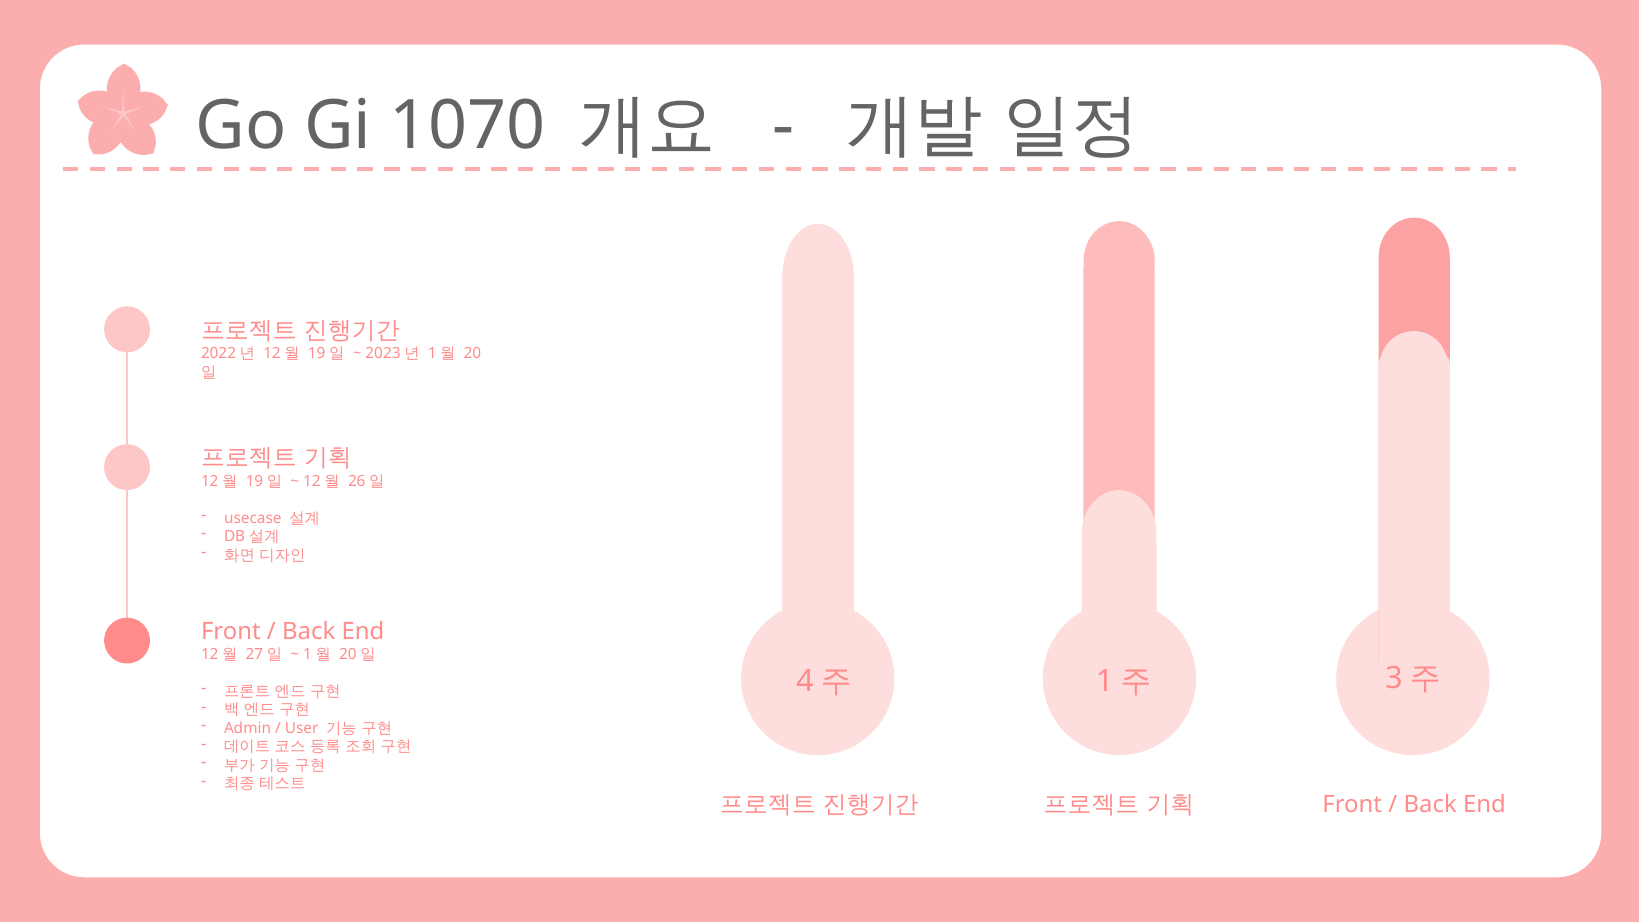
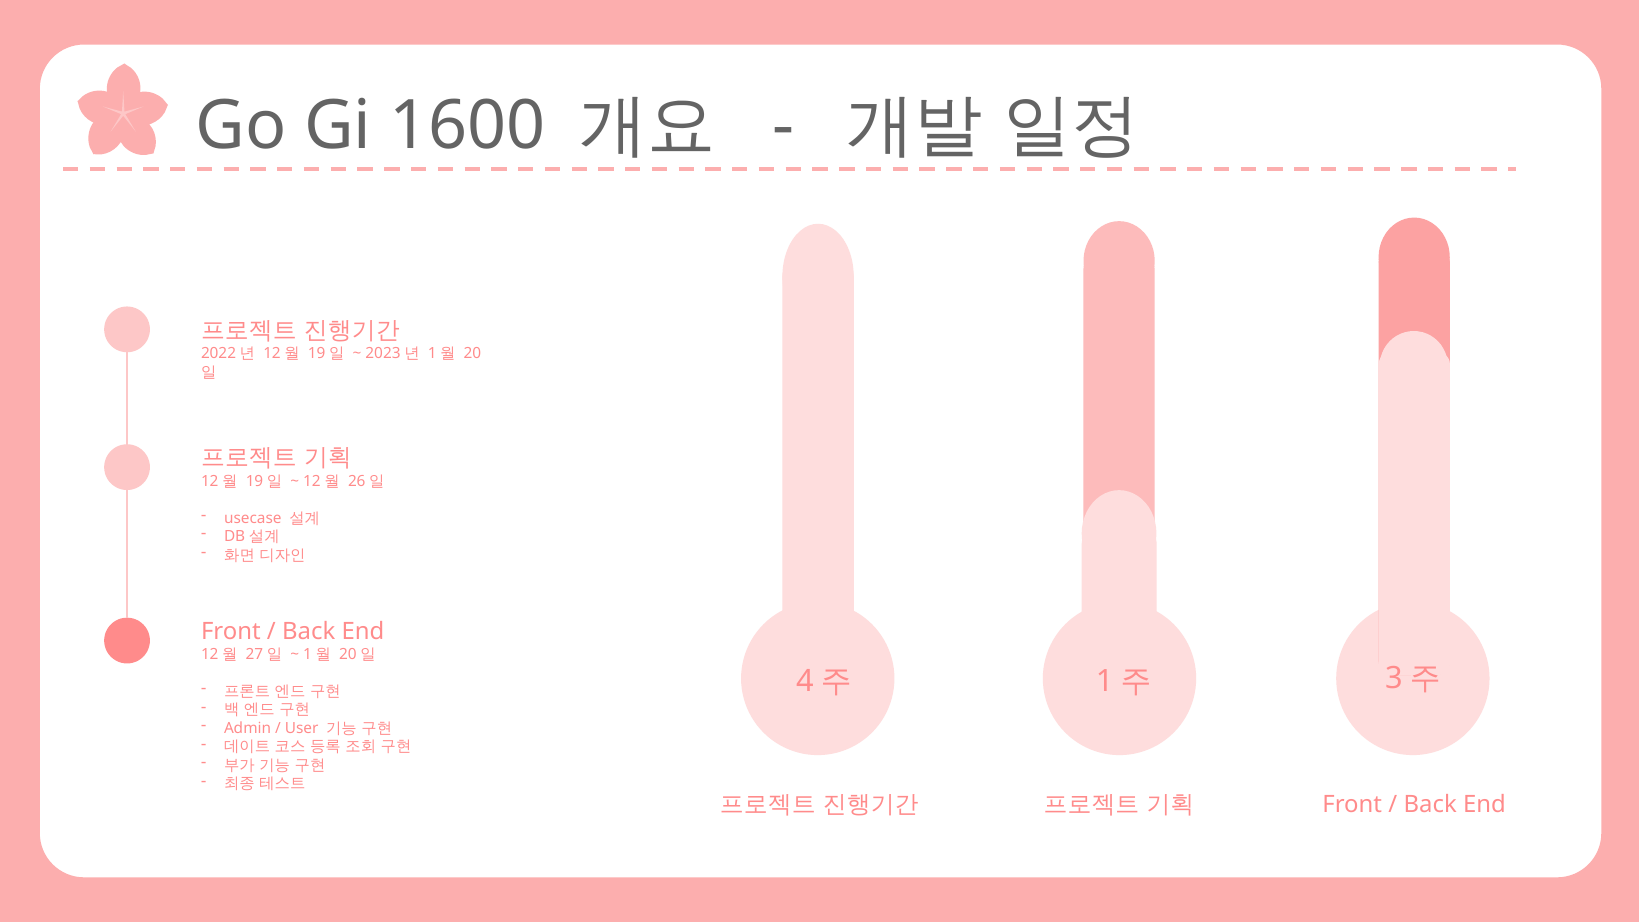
1070: 1070 -> 1600 (467, 126)
